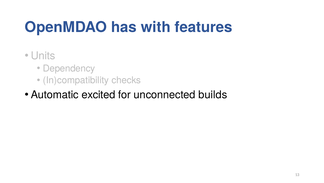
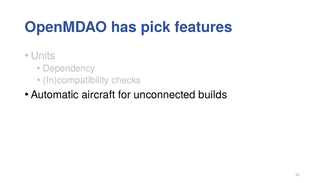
with: with -> pick (156, 27)
excited: excited -> aircraft (98, 94)
